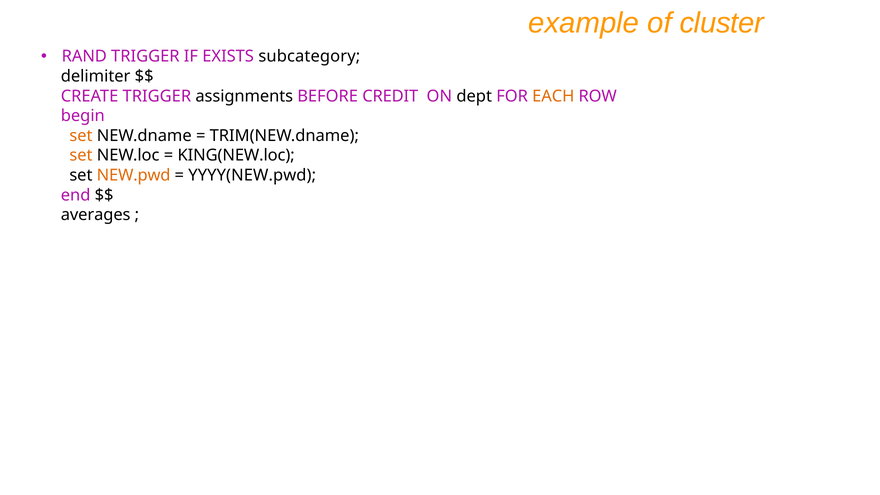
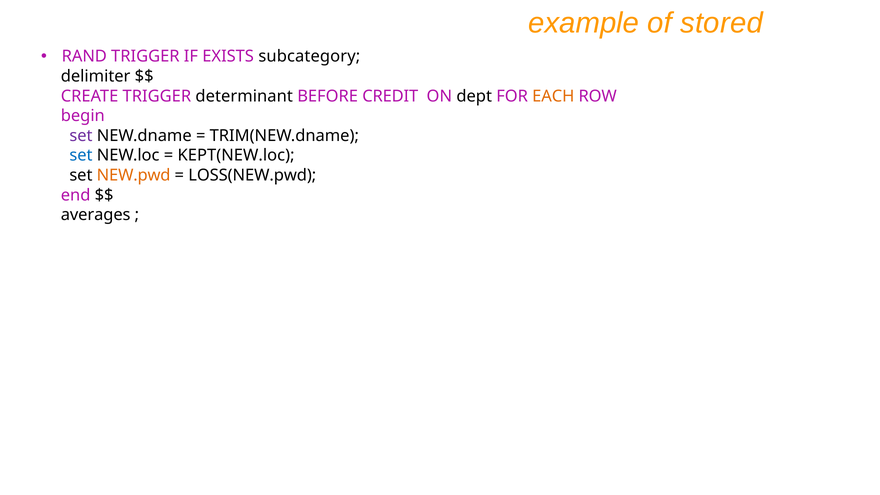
cluster: cluster -> stored (722, 23)
assignments: assignments -> determinant (244, 96)
set colour: orange -> purple (81, 136)
set colour: orange -> blue (81, 155)
KING(NEW.loc: KING(NEW.loc -> KEPT(NEW.loc (236, 155)
YYYY(NEW.pwd: YYYY(NEW.pwd -> LOSS(NEW.pwd (252, 175)
